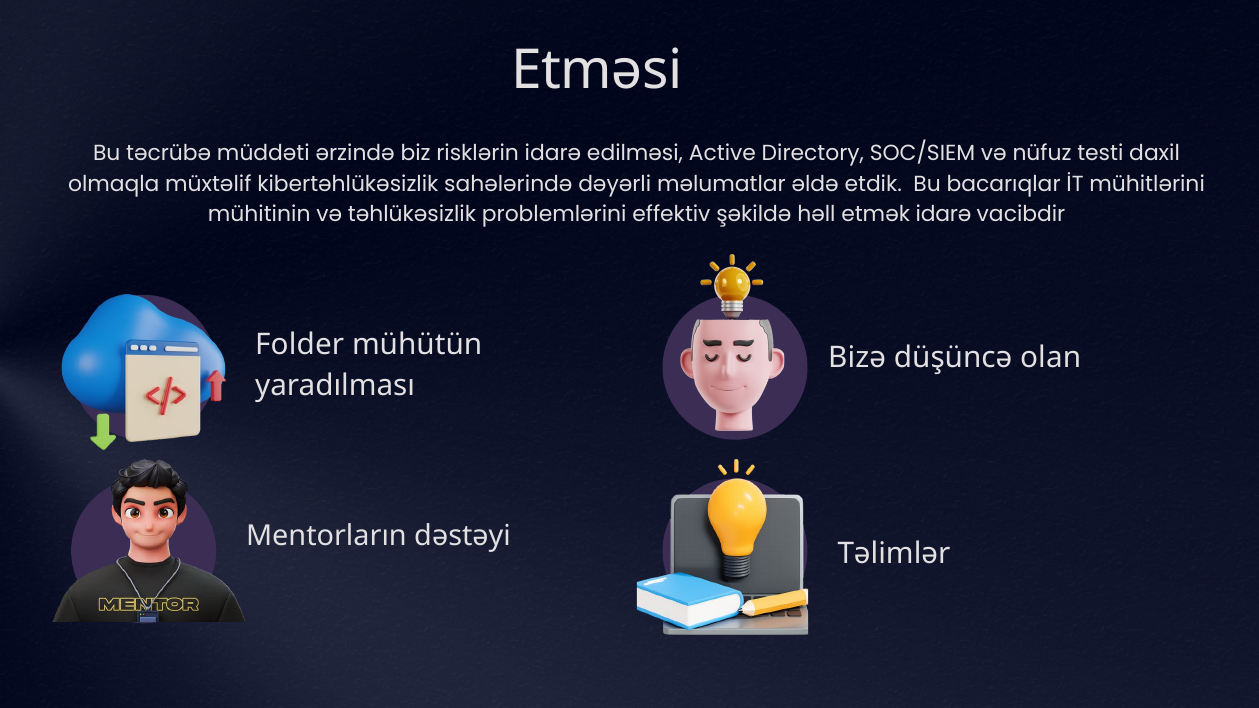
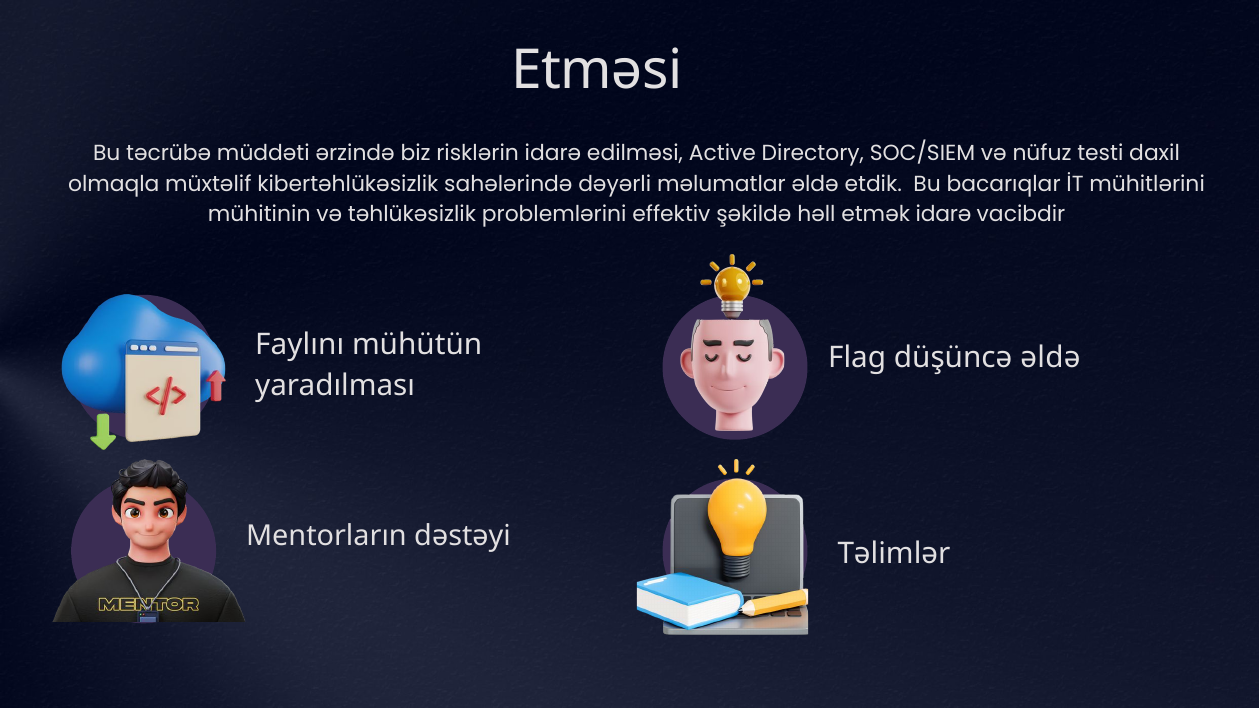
Folder: Folder -> Faylını (300, 344)
Bizə: Bizə -> Flag (857, 358)
düşüncə olan: olan -> əldə (1051, 358)
